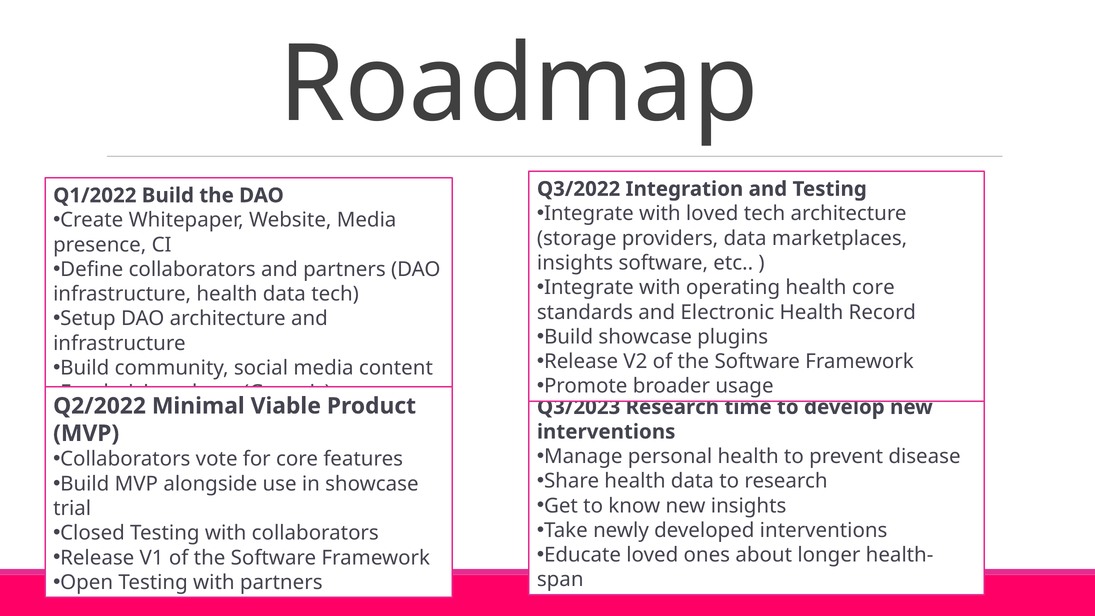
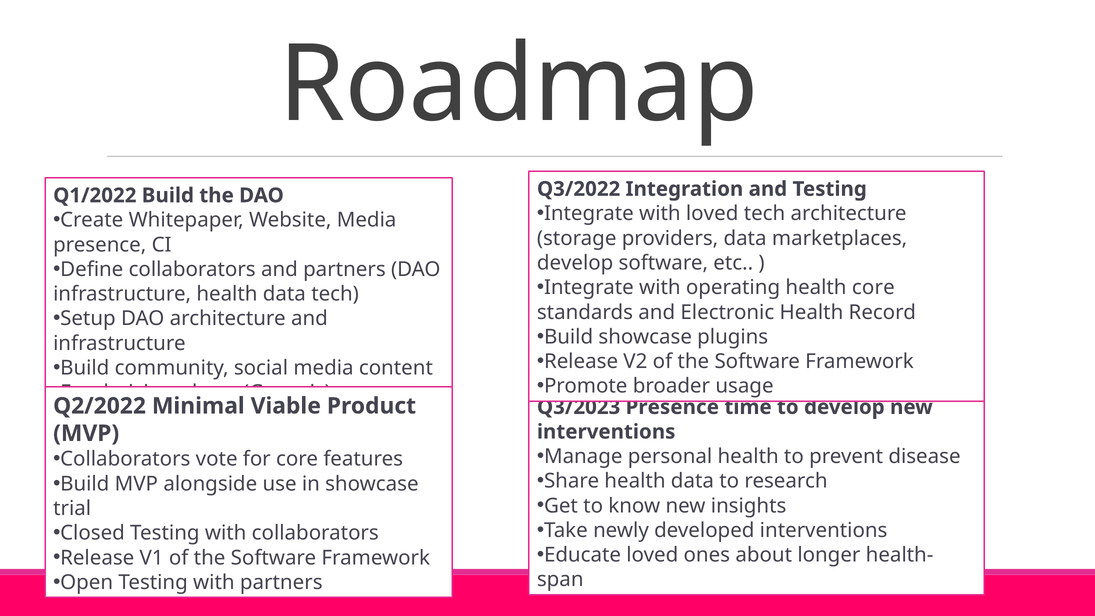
insights: insights -> develop (575, 263)
Q3/2023 Research: Research -> Presence (672, 407)
